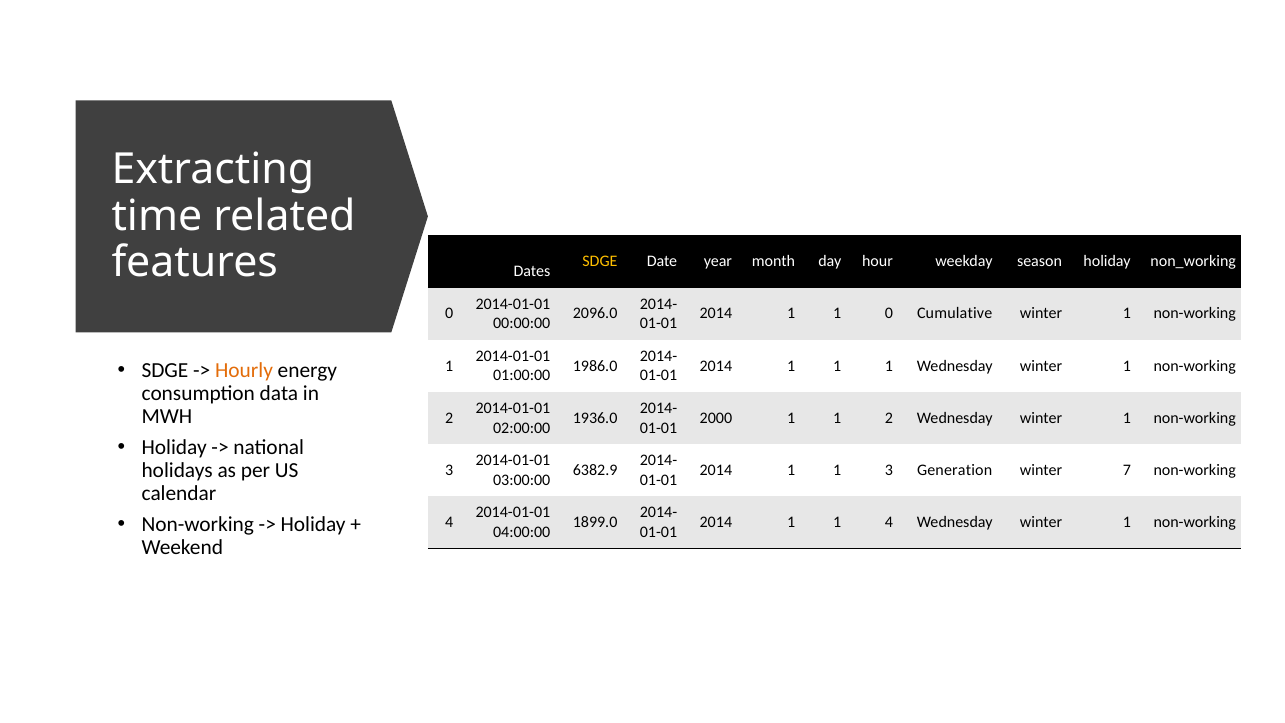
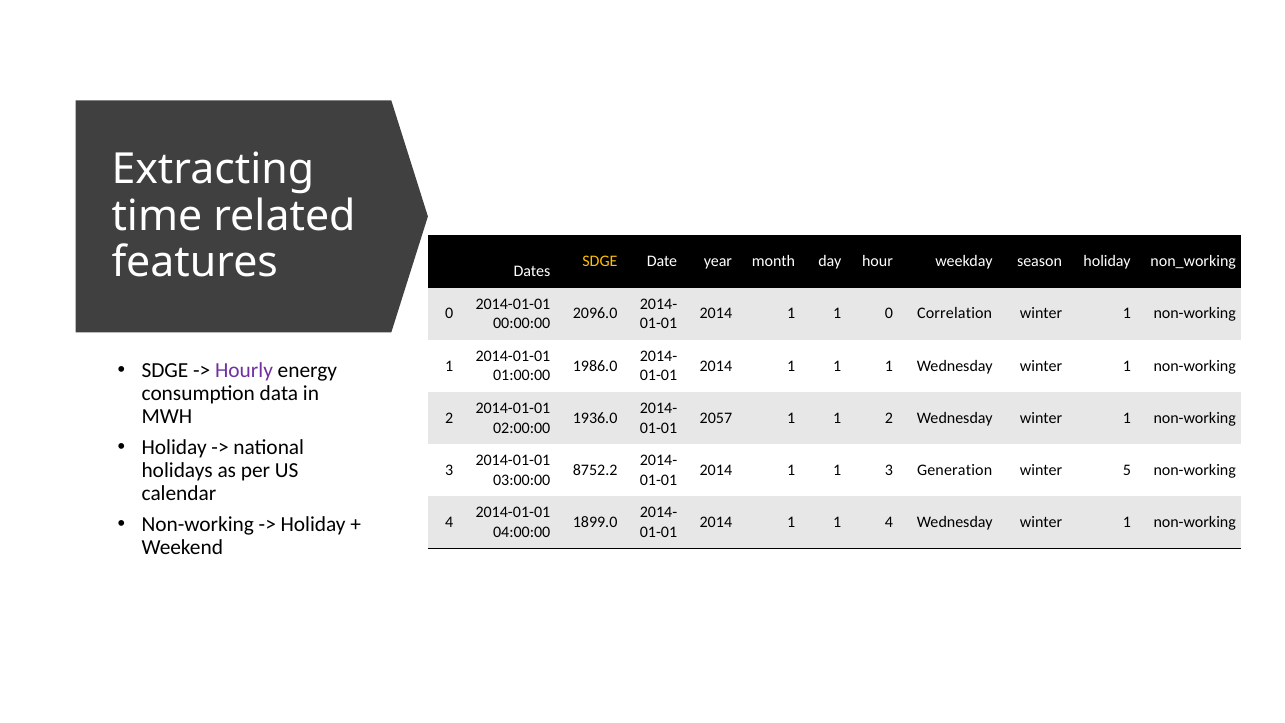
Cumulative: Cumulative -> Correlation (955, 314)
Hourly colour: orange -> purple (244, 370)
2000: 2000 -> 2057 (716, 418)
6382.9: 6382.9 -> 8752.2 (595, 470)
7: 7 -> 5 (1127, 470)
